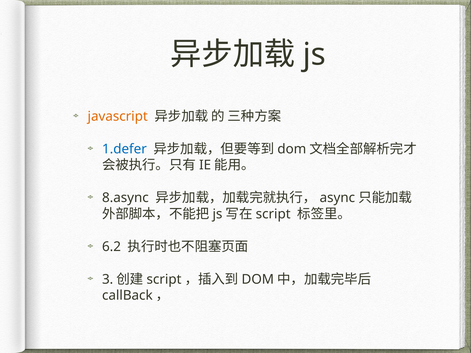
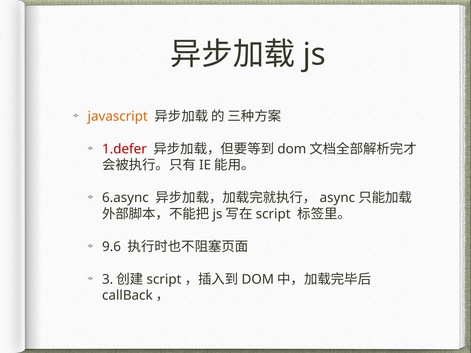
1.defer colour: blue -> red (124, 149)
8.async: 8.async -> 6.async (125, 198)
6.2: 6.2 -> 9.6 (111, 247)
